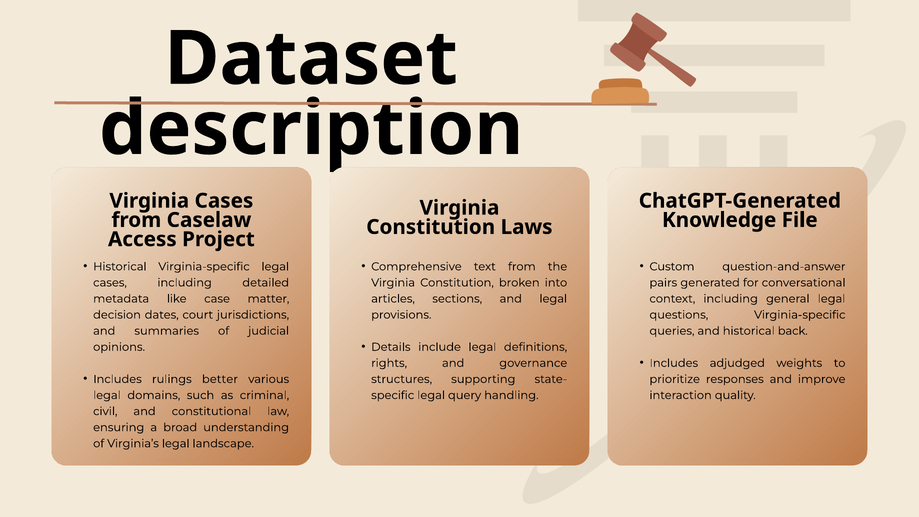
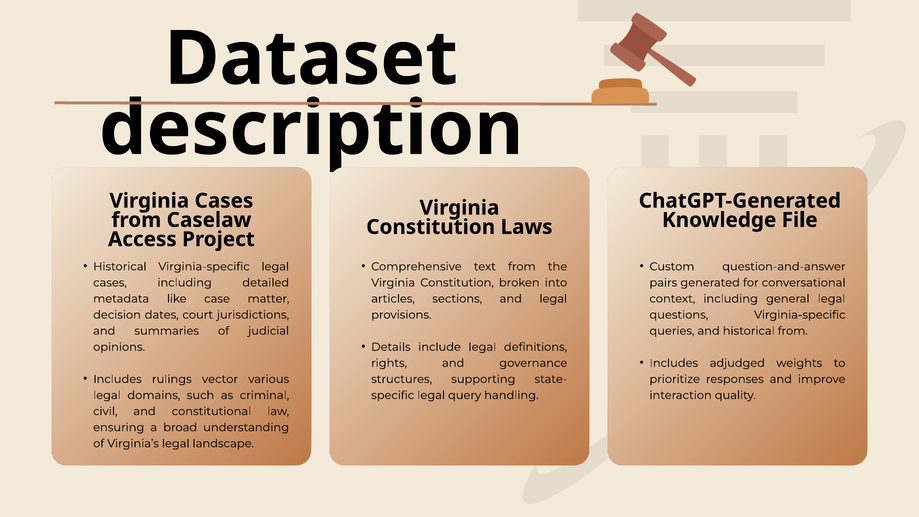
historical back: back -> from (793, 331)
better: better -> vector (220, 379)
